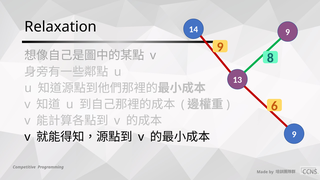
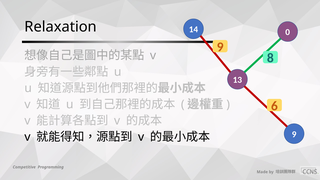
14 9: 9 -> 0 (288, 32)
